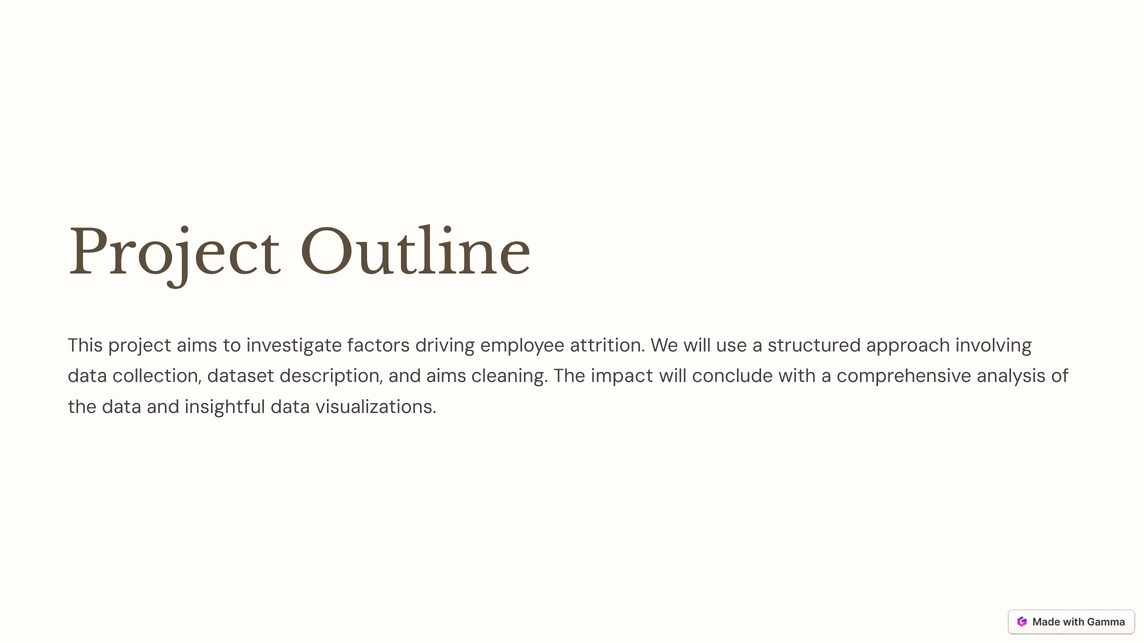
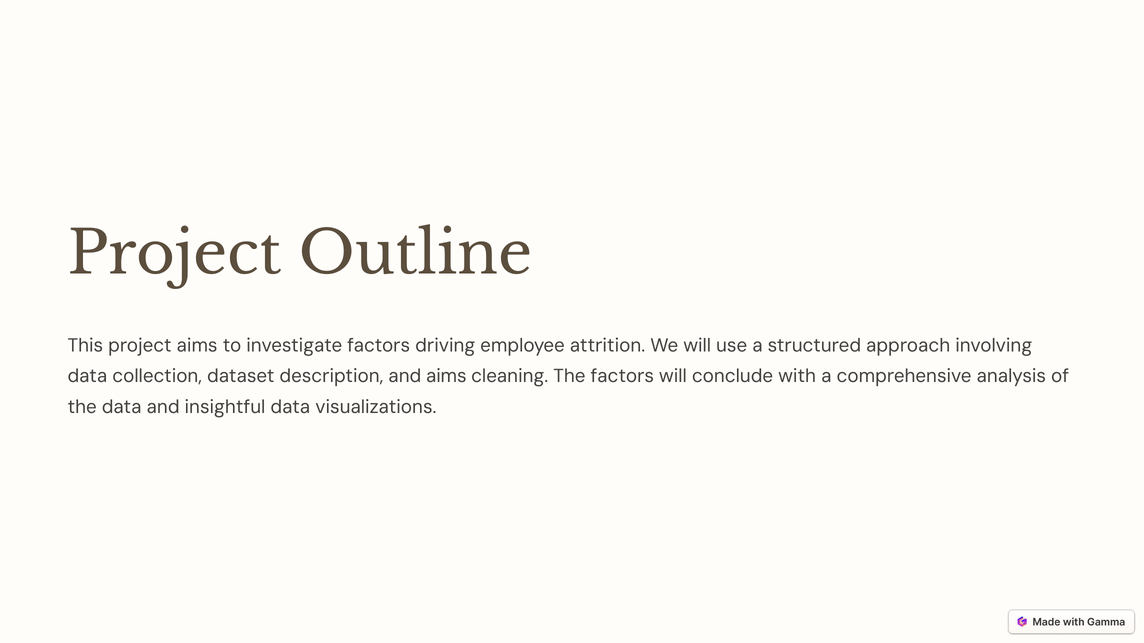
The impact: impact -> factors (622, 376)
